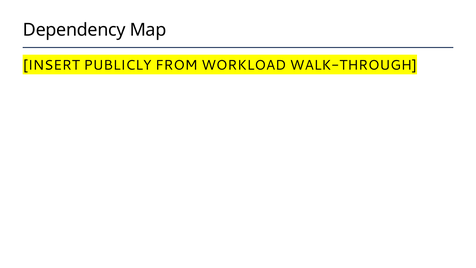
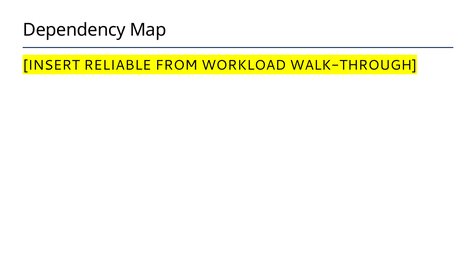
PUBLICLY: PUBLICLY -> RELIABLE (117, 65)
